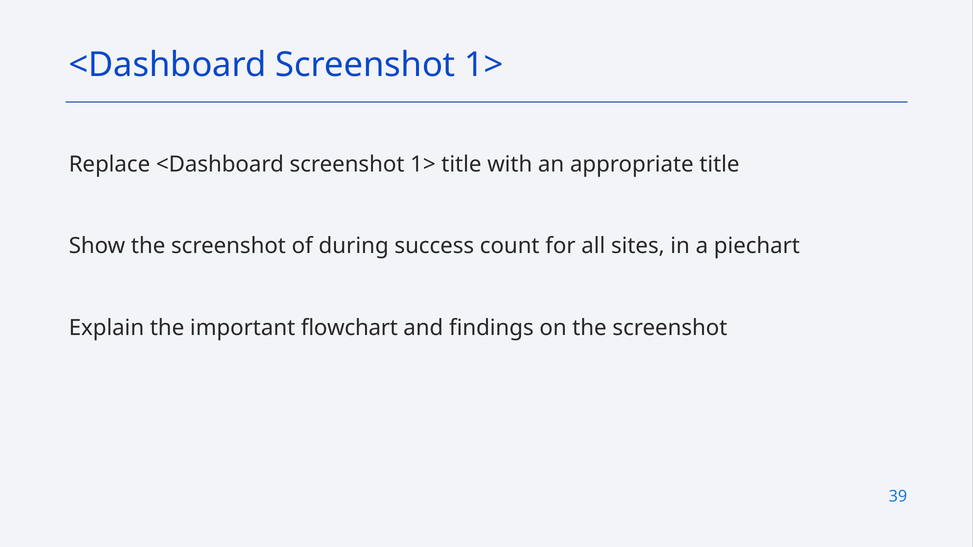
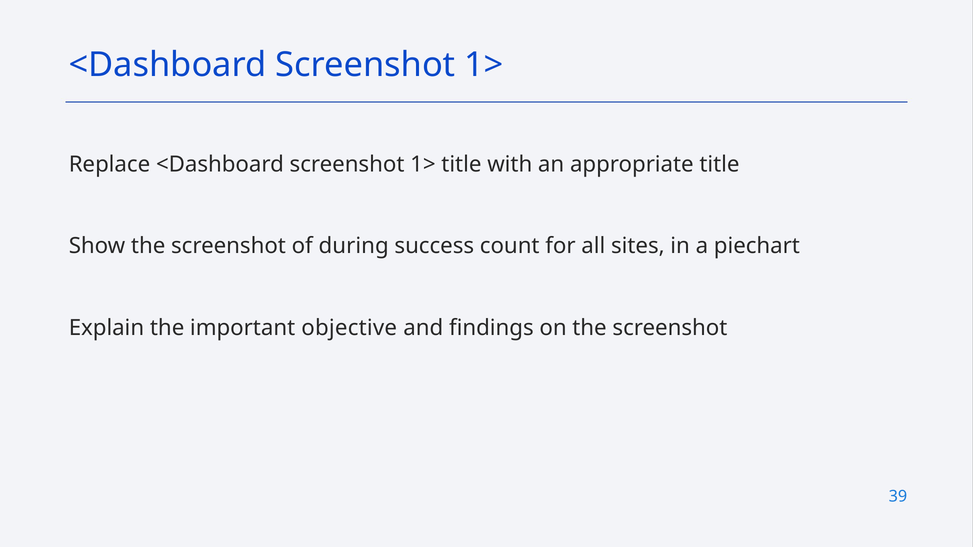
flowchart: flowchart -> objective (349, 328)
